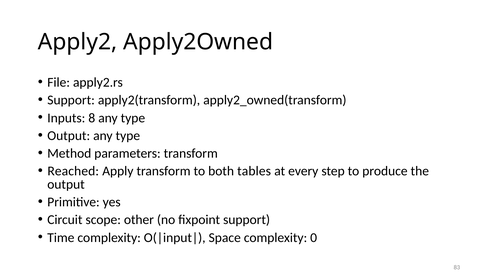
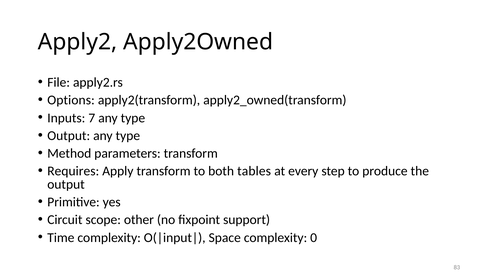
Support: Support -> Options (71, 100)
8: 8 -> 7 (92, 118)
Reached: Reached -> Requires (73, 171)
